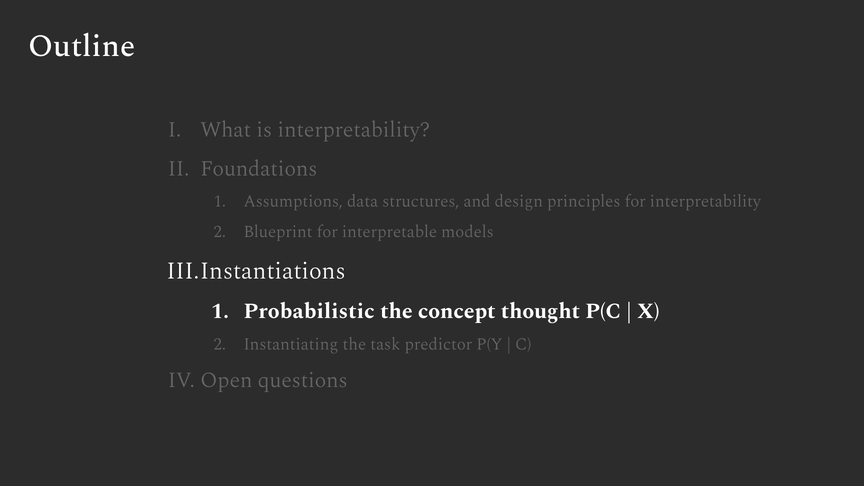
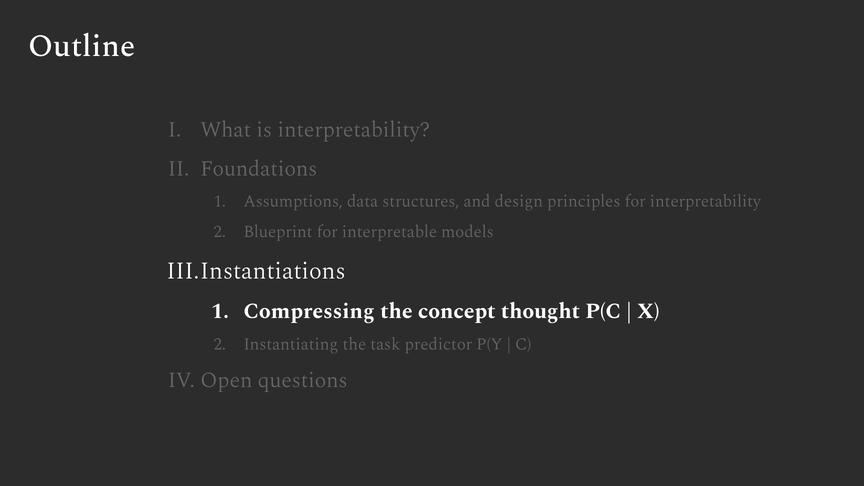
Probabilistic: Probabilistic -> Compressing (309, 311)
